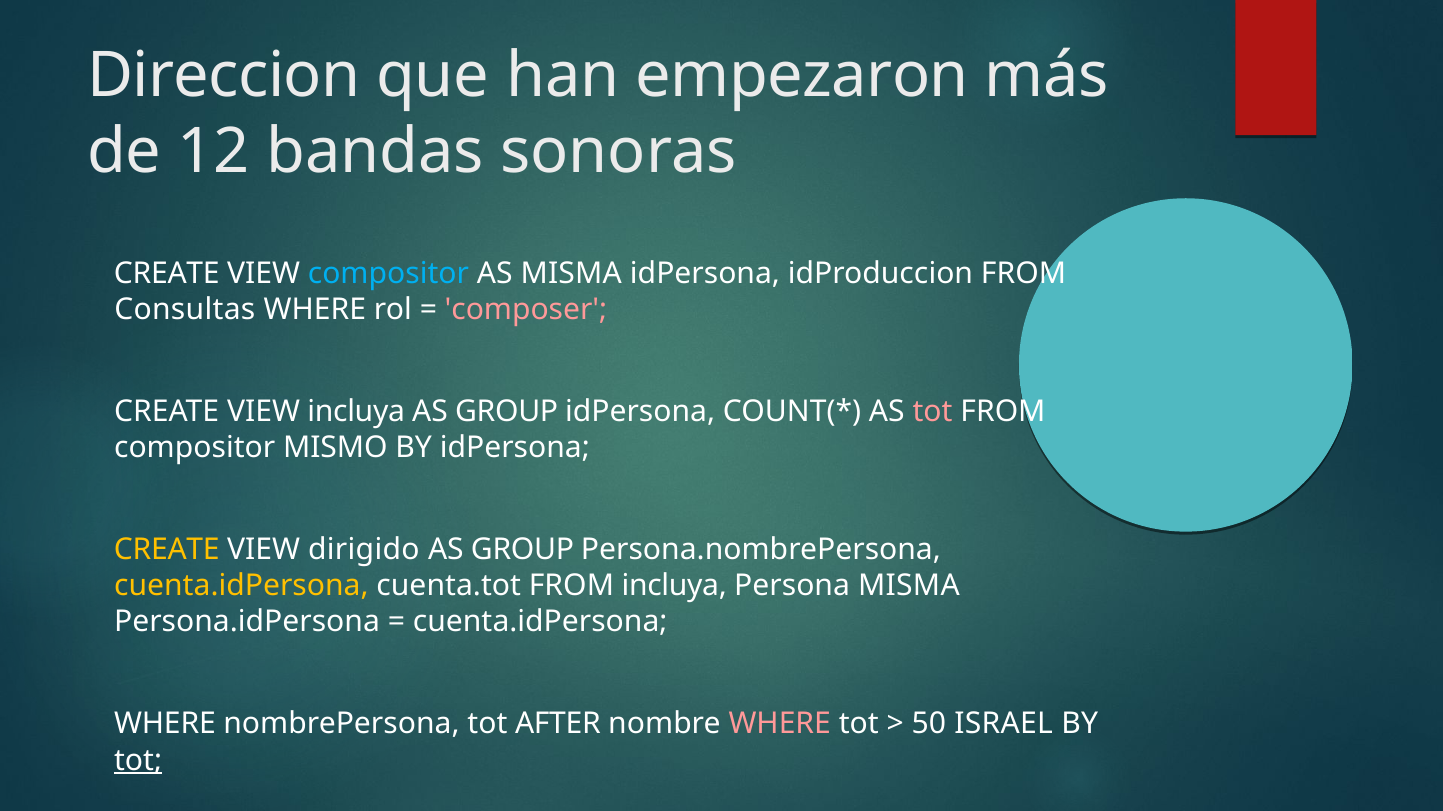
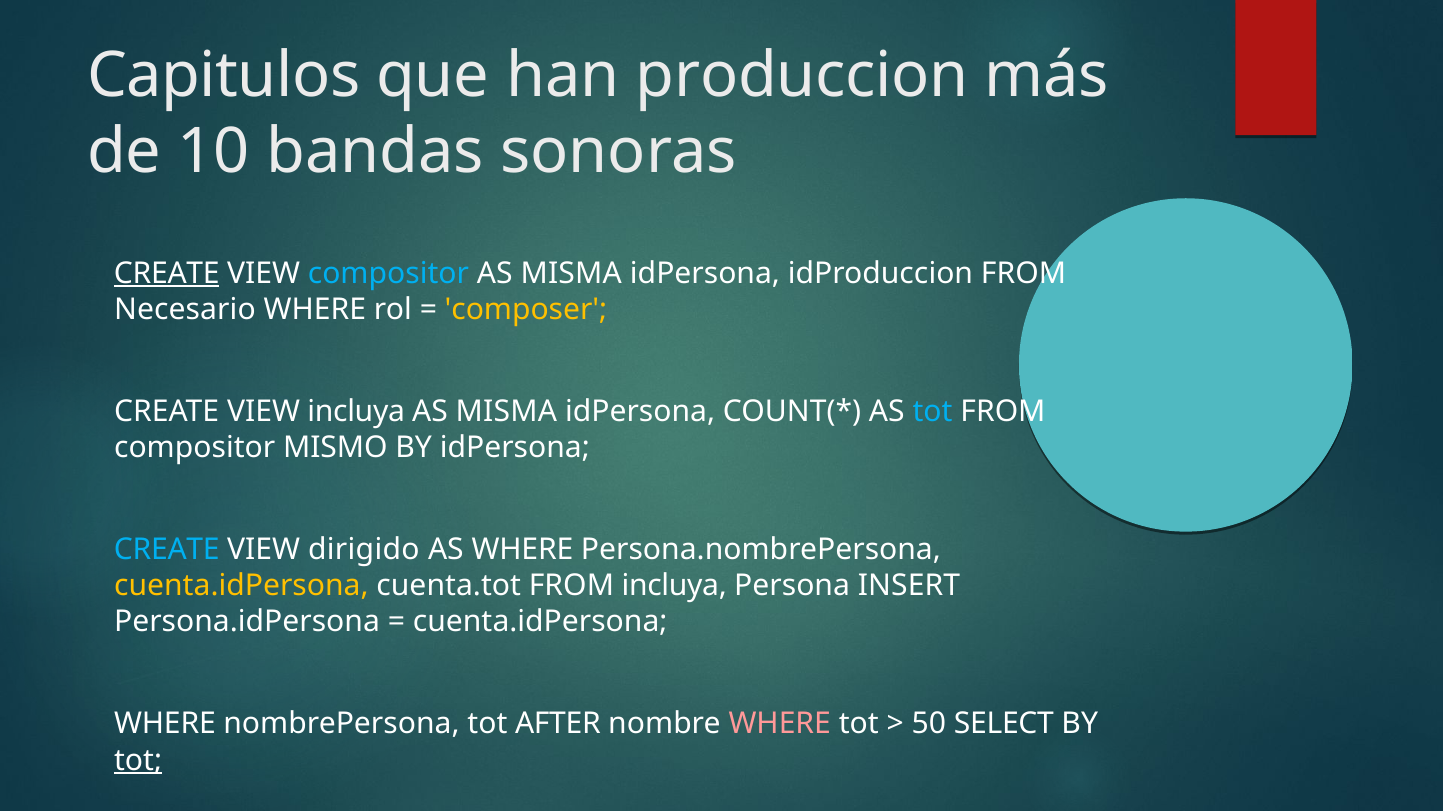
Direccion: Direccion -> Capitulos (224, 76)
empezaron: empezaron -> produccion (802, 76)
12: 12 -> 10 (214, 152)
CREATE underline: none -> present (167, 274)
Consultas: Consultas -> Necesario (185, 310)
composer colour: pink -> yellow (526, 310)
GROUP: GROUP -> MISMA (506, 412)
tot colour: pink -> light blue (932, 412)
CREATE colour: yellow -> light blue (167, 550)
GROUP: GROUP -> WHERE (522, 550)
Persona MISMA: MISMA -> INSERT (909, 586)
ISRAEL: ISRAEL -> SELECT (1004, 725)
